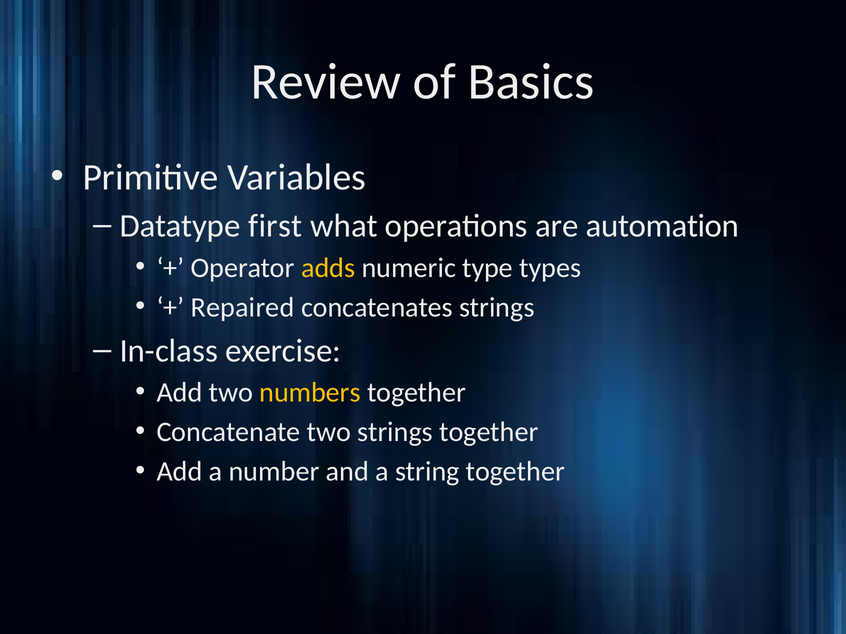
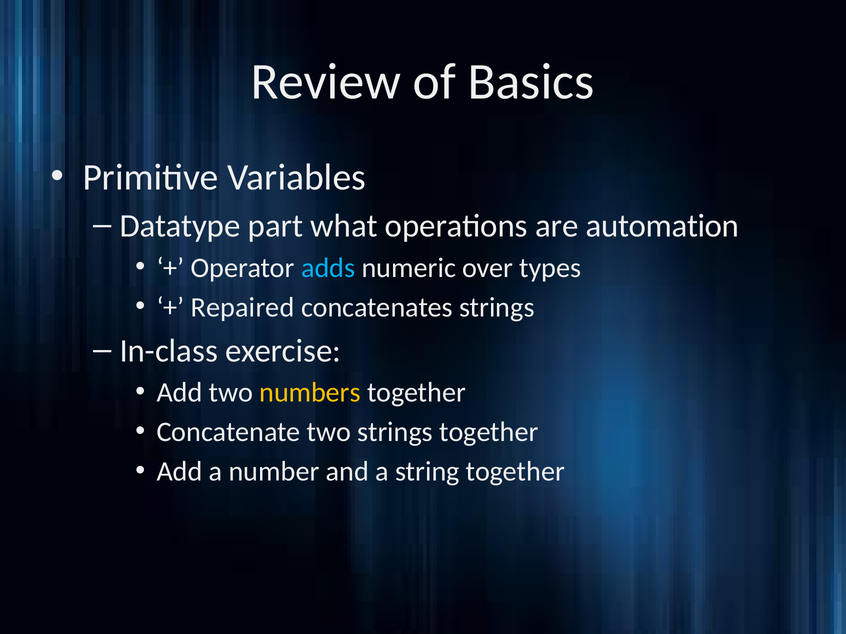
first: first -> part (276, 226)
adds colour: yellow -> light blue (328, 268)
type: type -> over (488, 268)
